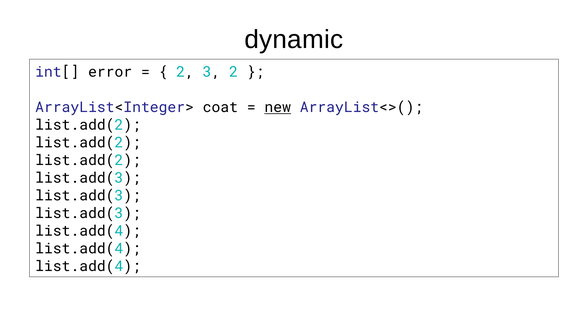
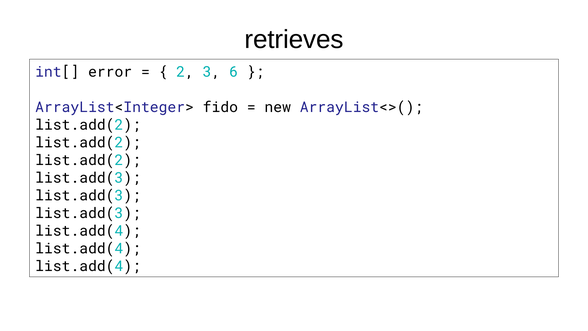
dynamic: dynamic -> retrieves (294, 40)
3 2: 2 -> 6 (234, 72)
coat: coat -> fido (220, 107)
new underline: present -> none (278, 107)
